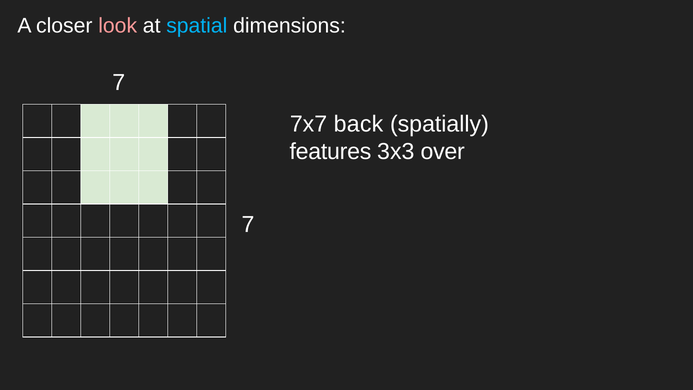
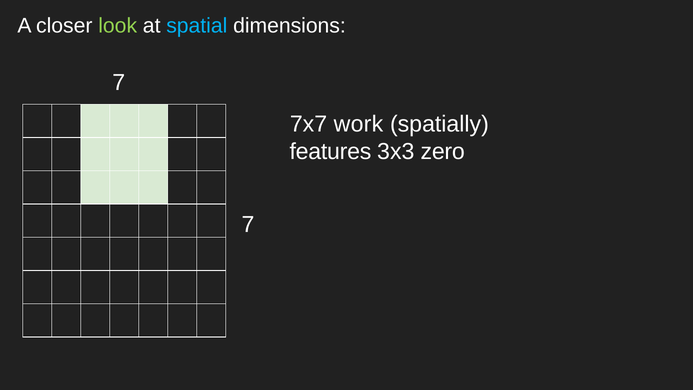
look colour: pink -> light green (118, 26)
back: back -> work (358, 124)
over: over -> zero (443, 152)
